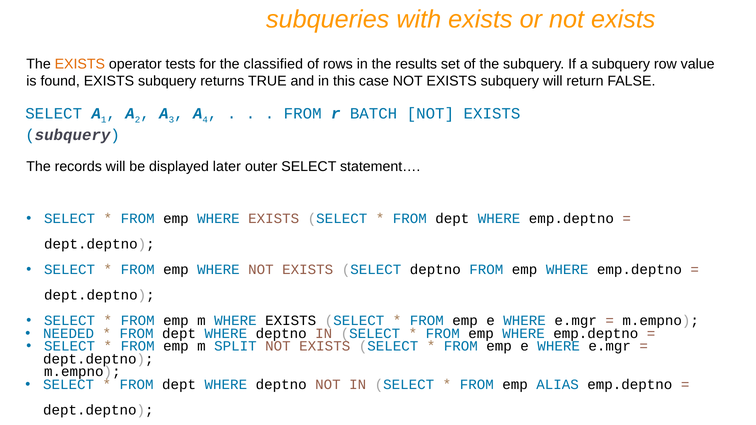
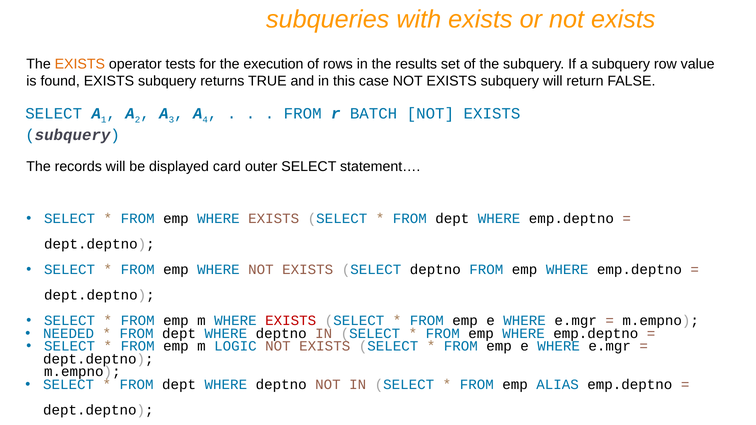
classified: classified -> execution (273, 64)
later: later -> card (227, 167)
EXISTS colour: black -> red (291, 321)
SPLIT: SPLIT -> LOGIC (235, 346)
